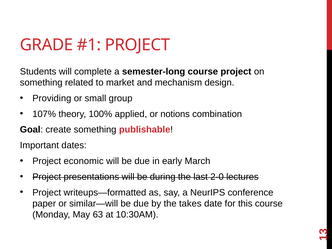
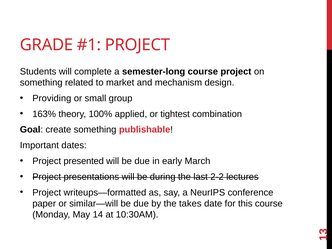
107%: 107% -> 163% (44, 114)
notions: notions -> tightest (175, 114)
economic: economic -> presented (84, 161)
2-0: 2-0 -> 2-2 (217, 177)
63: 63 -> 14 (98, 215)
